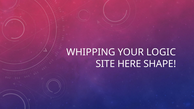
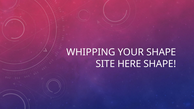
YOUR LOGIC: LOGIC -> SHAPE (161, 52)
